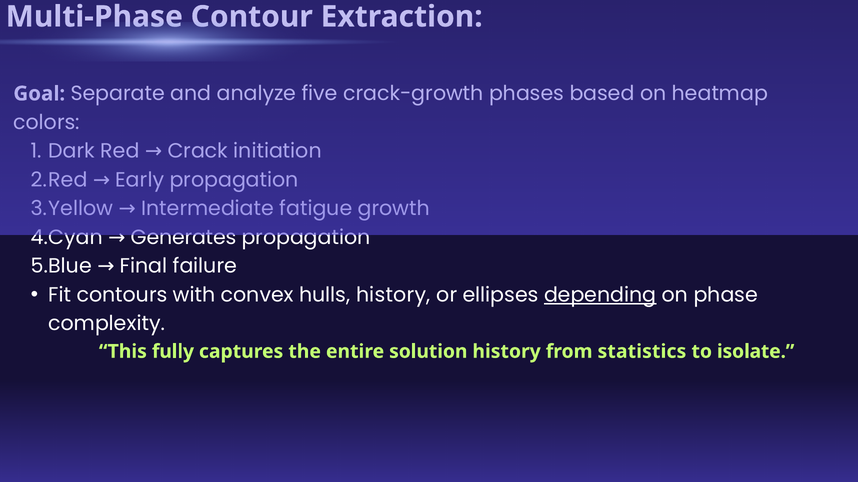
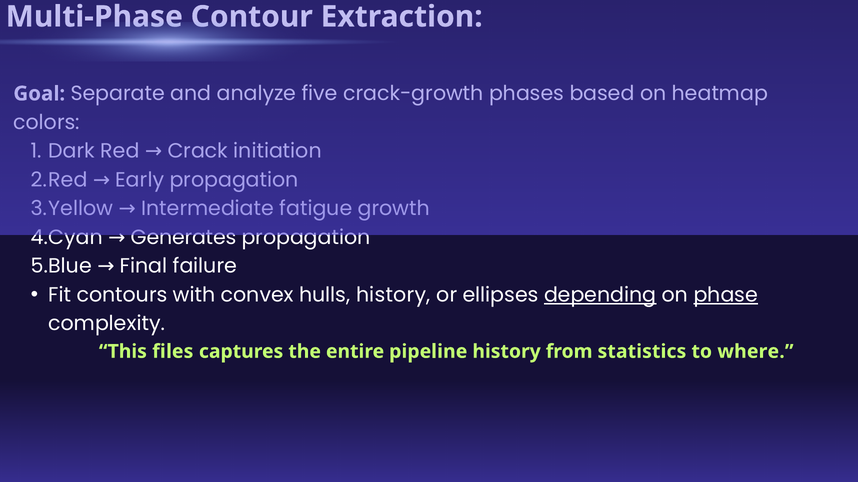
phase underline: none -> present (726, 295)
fully: fully -> files (173, 352)
solution: solution -> pipeline (428, 352)
isolate: isolate -> where (755, 352)
